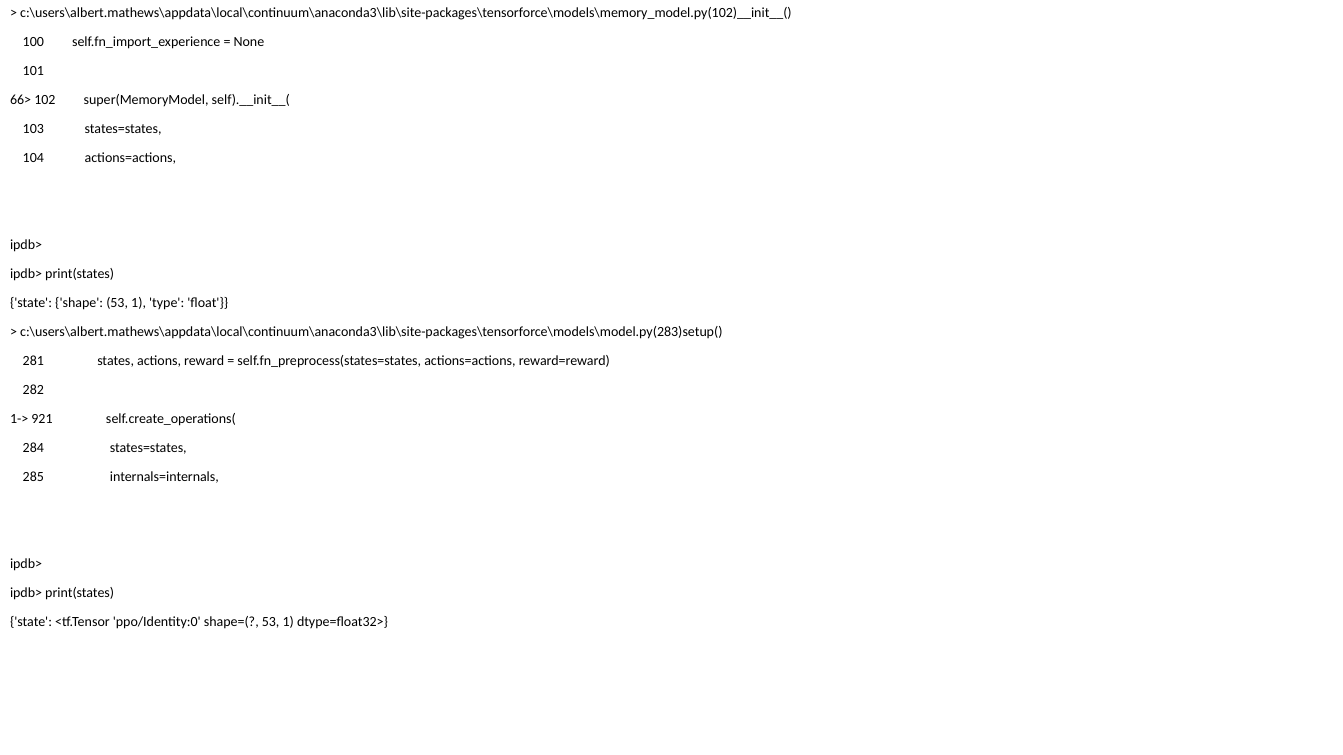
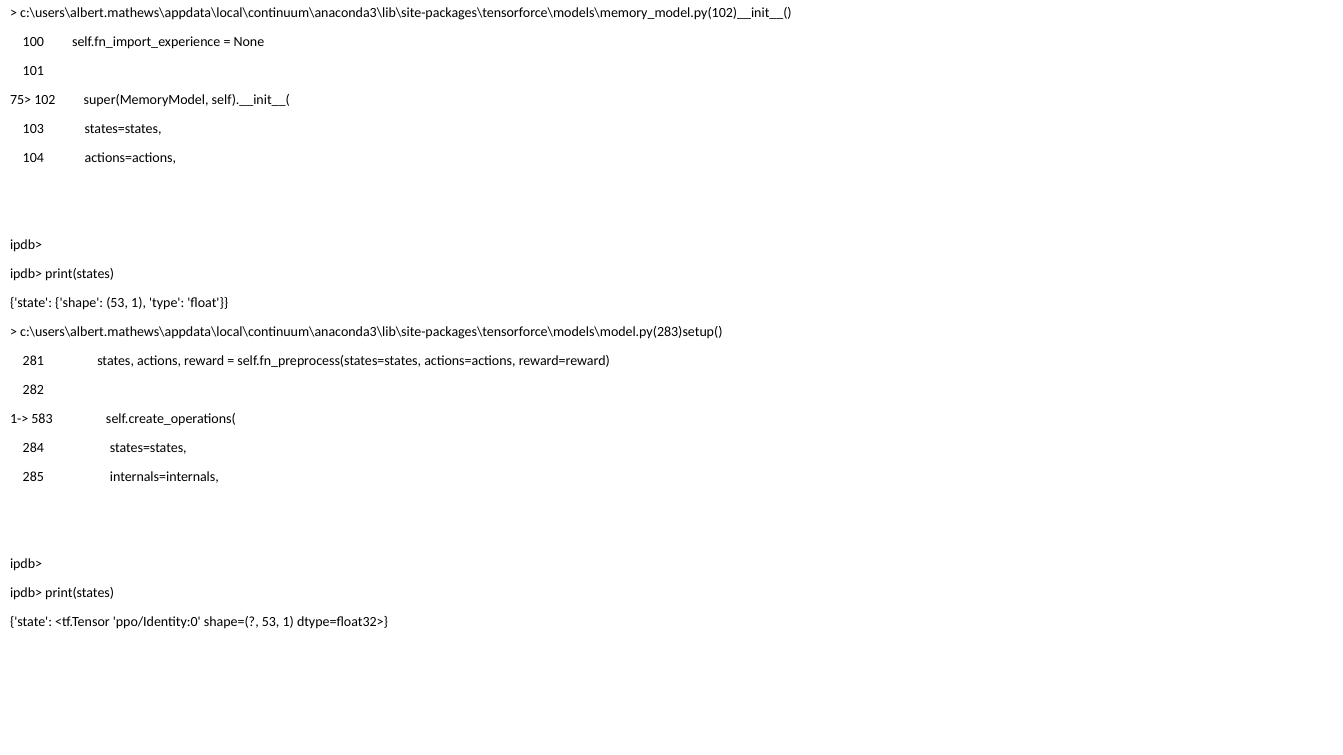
66>: 66> -> 75> (21, 100)
921: 921 -> 583 (42, 419)
